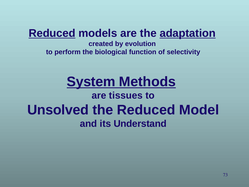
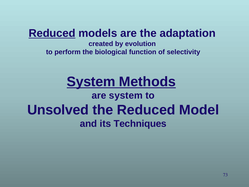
adaptation underline: present -> none (188, 33)
are tissues: tissues -> system (126, 95)
Understand: Understand -> Techniques (140, 124)
